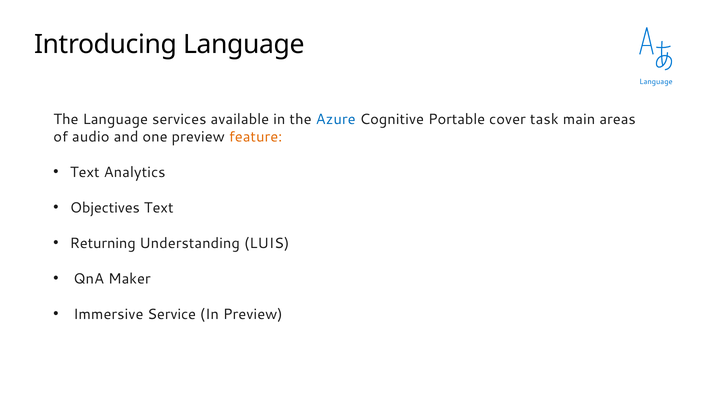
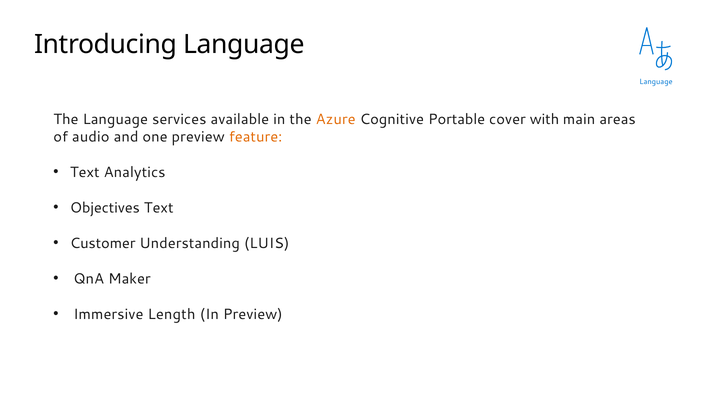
Azure colour: blue -> orange (336, 119)
task: task -> with (544, 119)
Returning: Returning -> Customer (103, 243)
Service: Service -> Length (172, 314)
